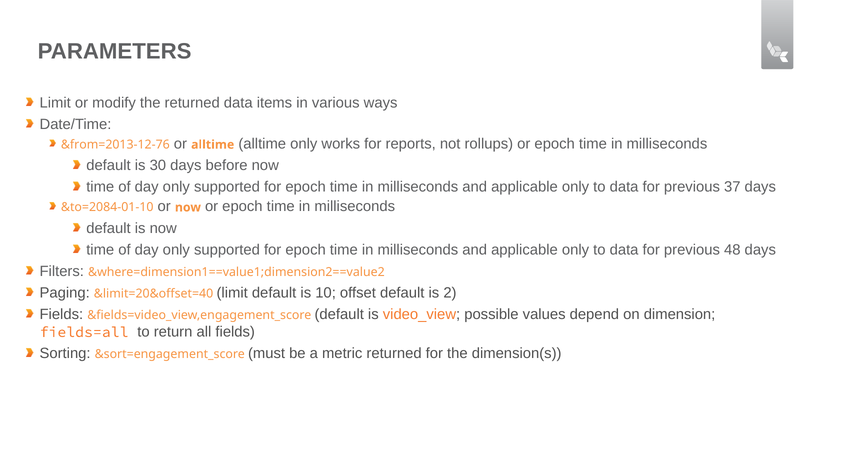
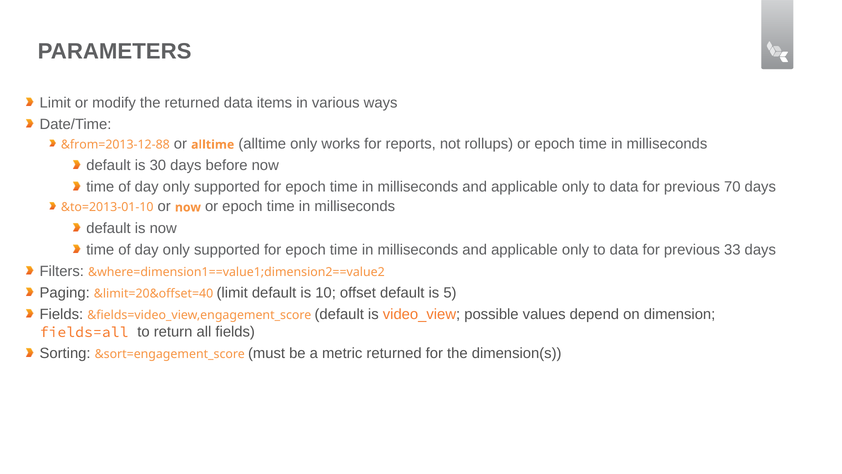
&from=2013-12-76: &from=2013-12-76 -> &from=2013-12-88 (115, 145)
37: 37 -> 70 (732, 187)
&to=2084-01-10: &to=2084-01-10 -> &to=2013-01-10 (107, 207)
48: 48 -> 33 (732, 250)
2: 2 -> 5 (450, 293)
